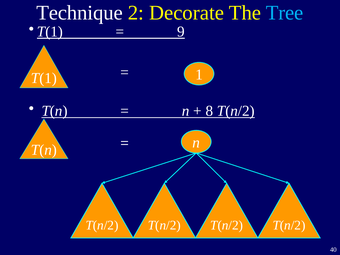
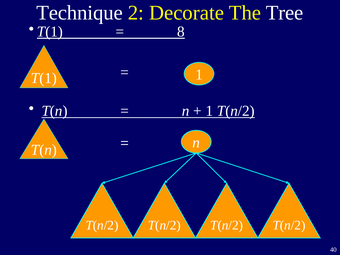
Tree colour: light blue -> white (285, 13)
9: 9 -> 8 (181, 32)
8: 8 -> 1 (209, 111)
